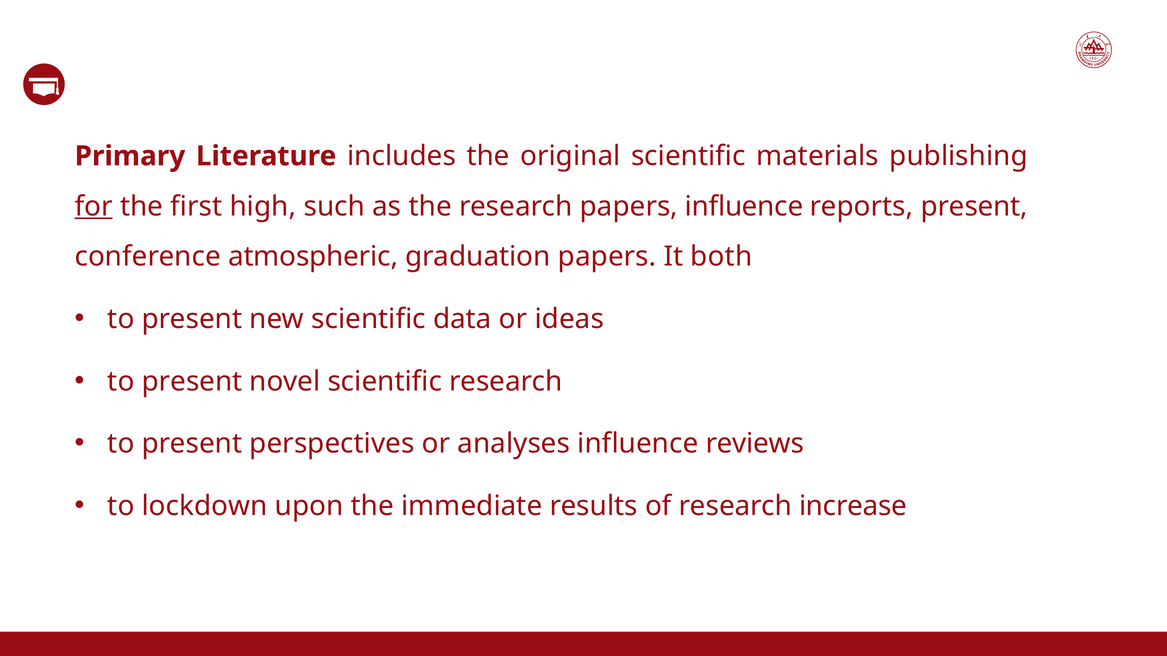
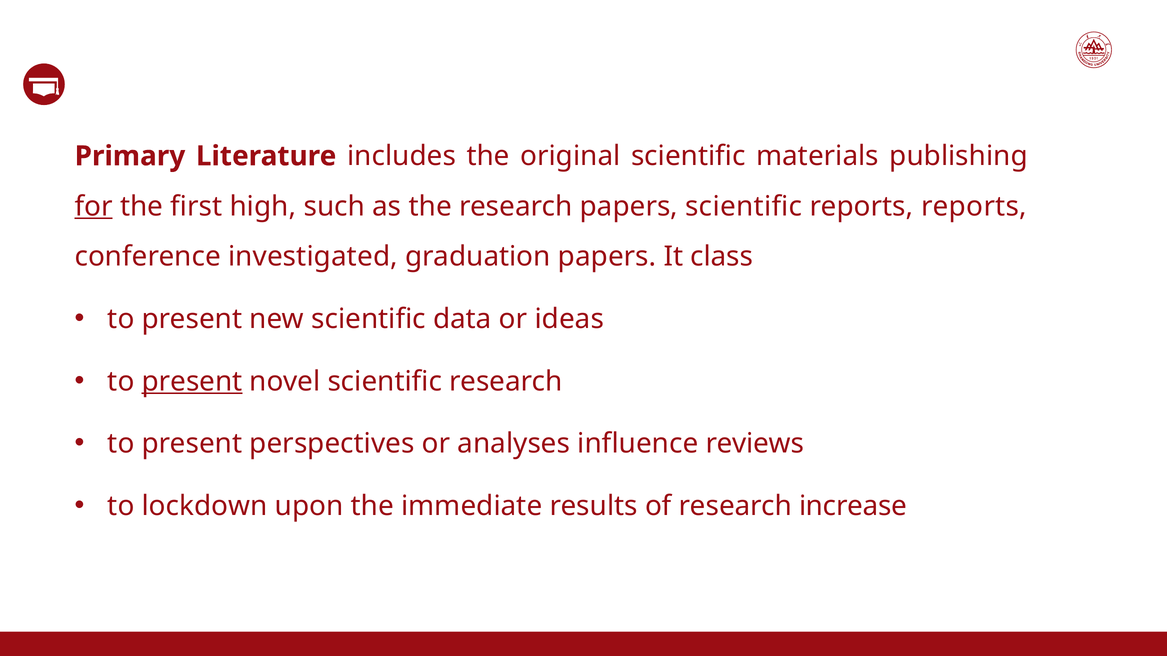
papers influence: influence -> scientific (744, 206)
reports present: present -> reports (974, 206)
atmospheric: atmospheric -> investigated (313, 257)
both: both -> class (722, 257)
present underline: none -> present (192, 382)
